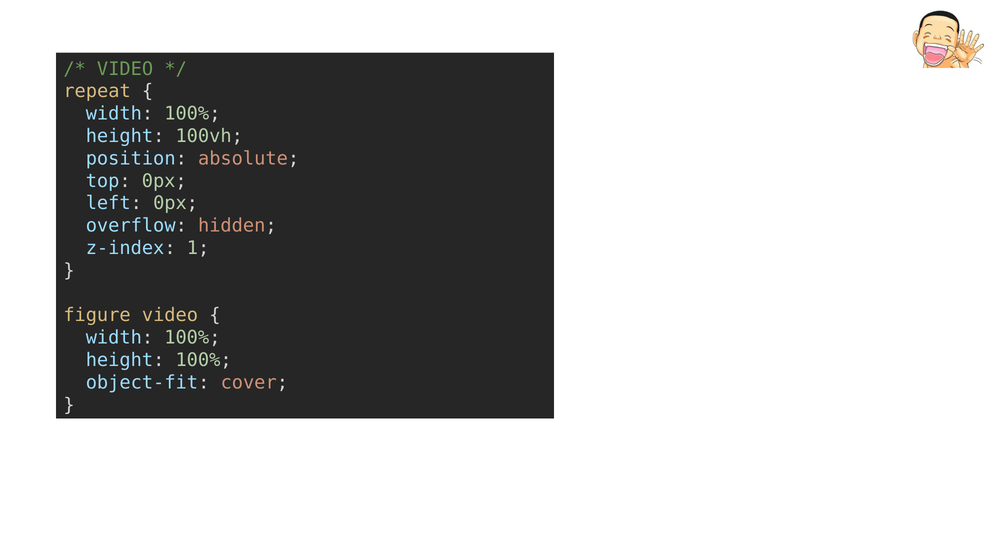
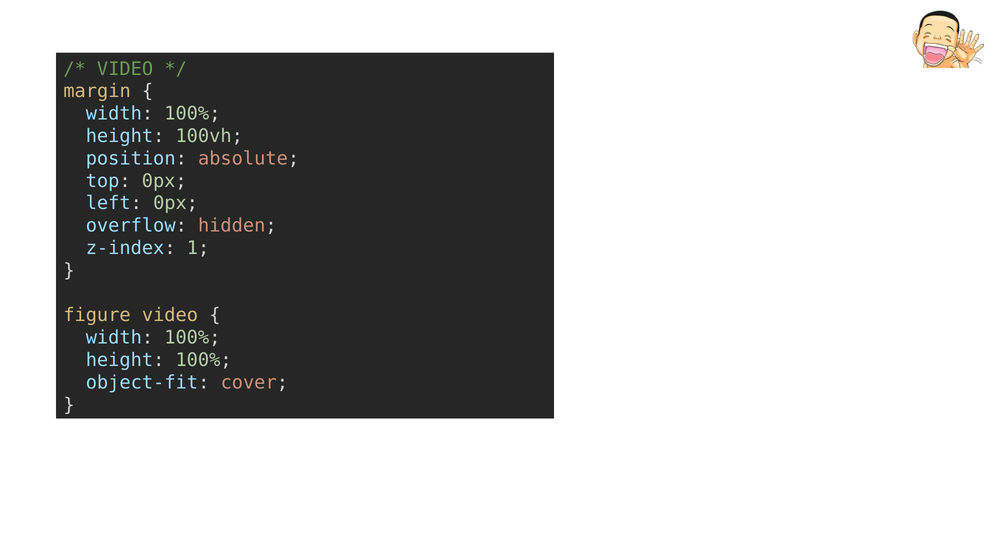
repeat: repeat -> margin (97, 91)
